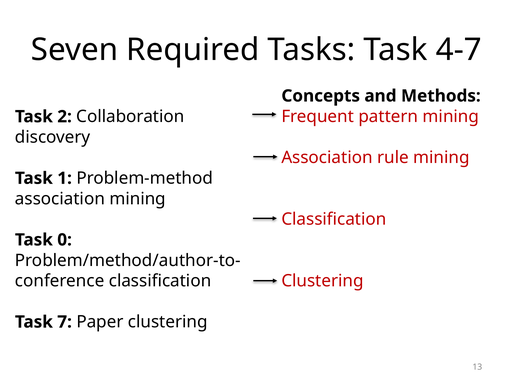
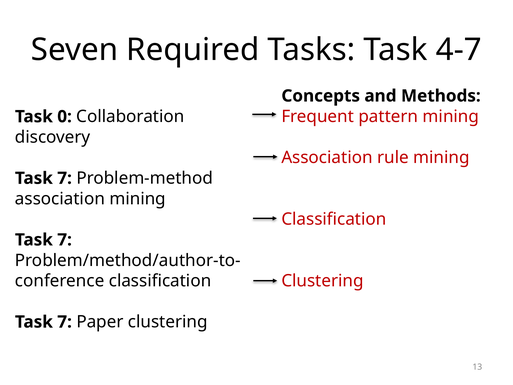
2: 2 -> 0 (65, 117)
1: 1 -> 7 (65, 178)
0: 0 -> 7 (65, 240)
